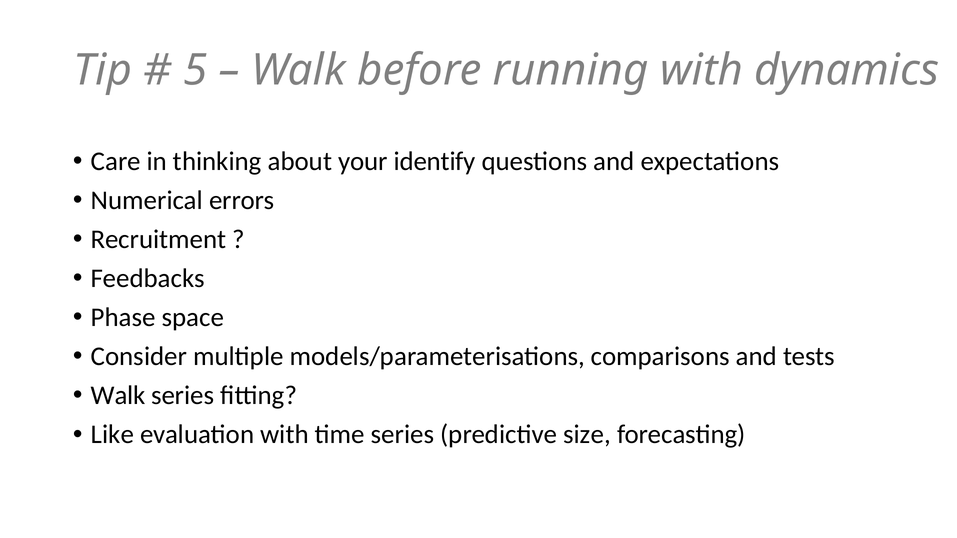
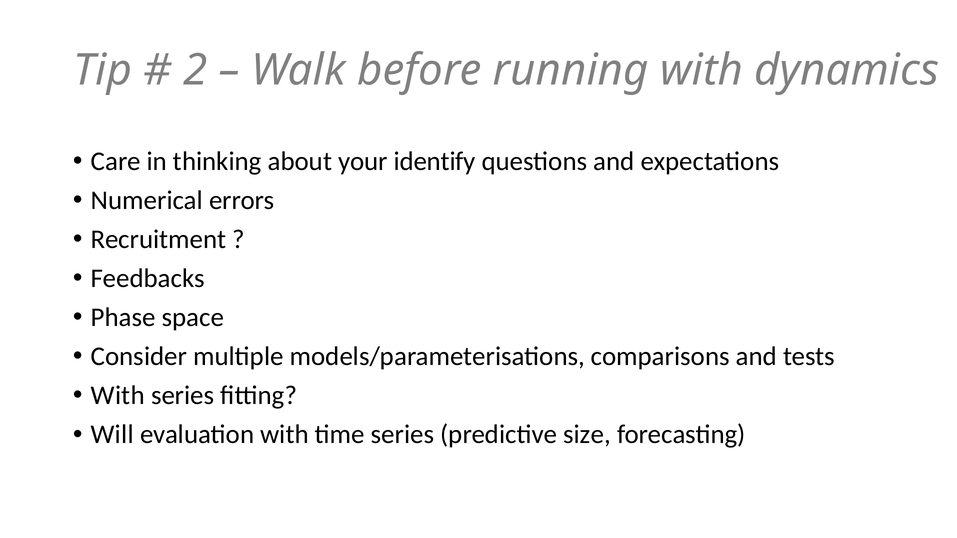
5: 5 -> 2 (195, 71)
Walk: Walk -> With (118, 396)
Like: Like -> Will (112, 435)
